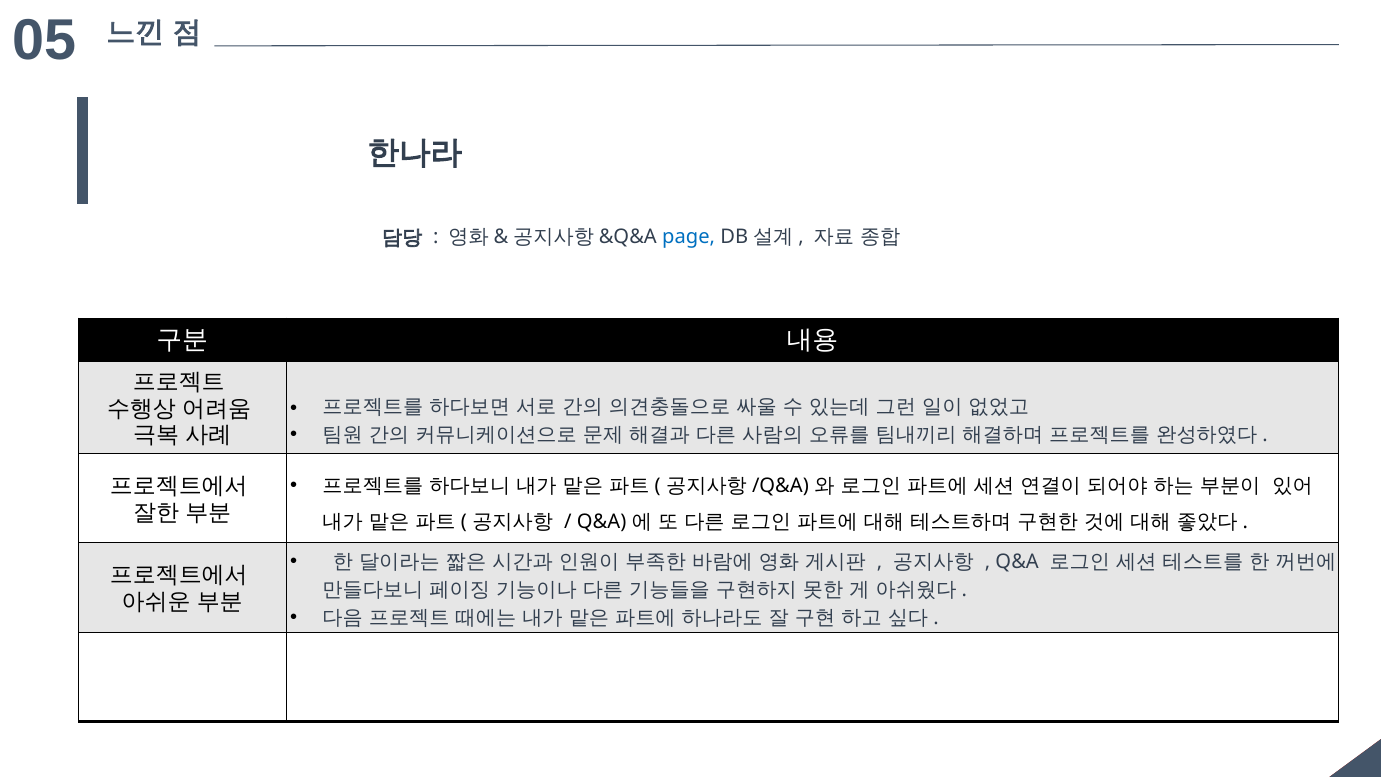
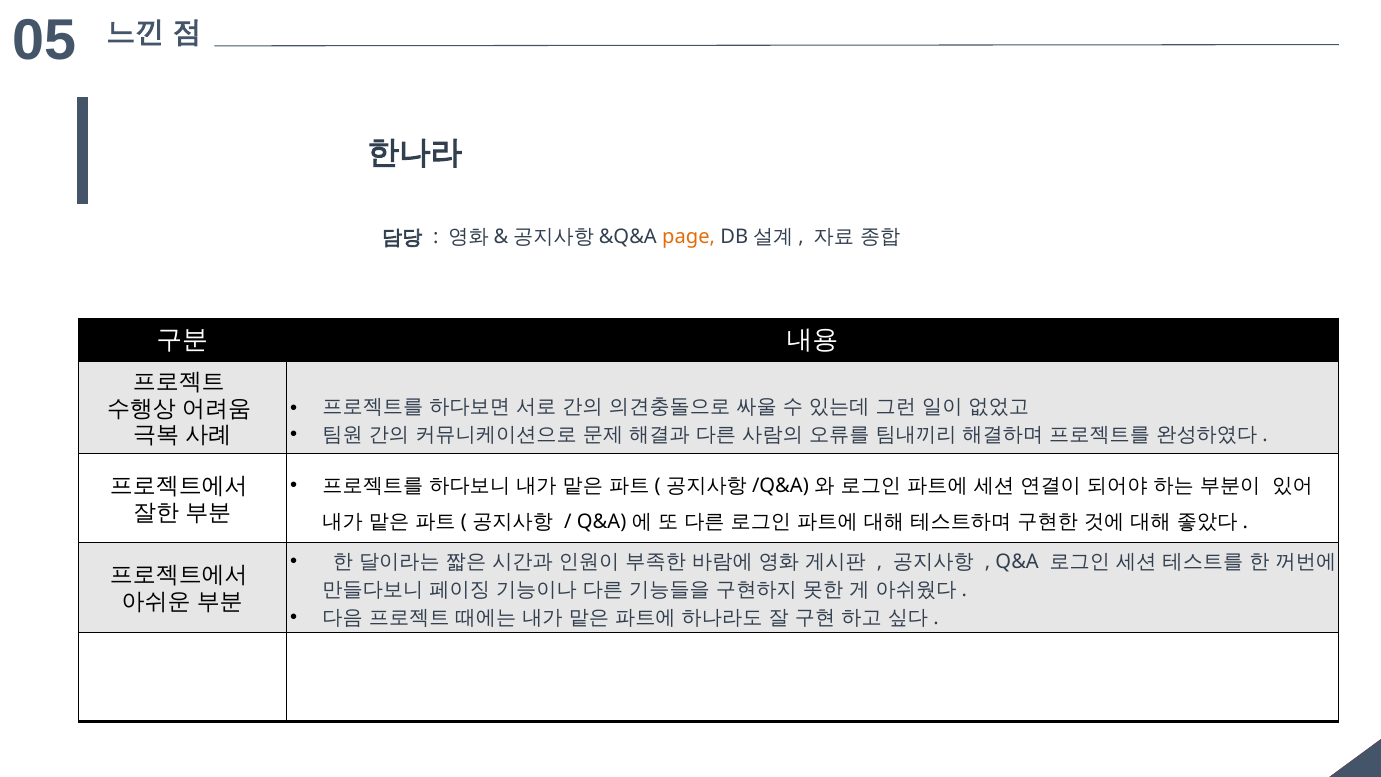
page colour: blue -> orange (689, 237)
